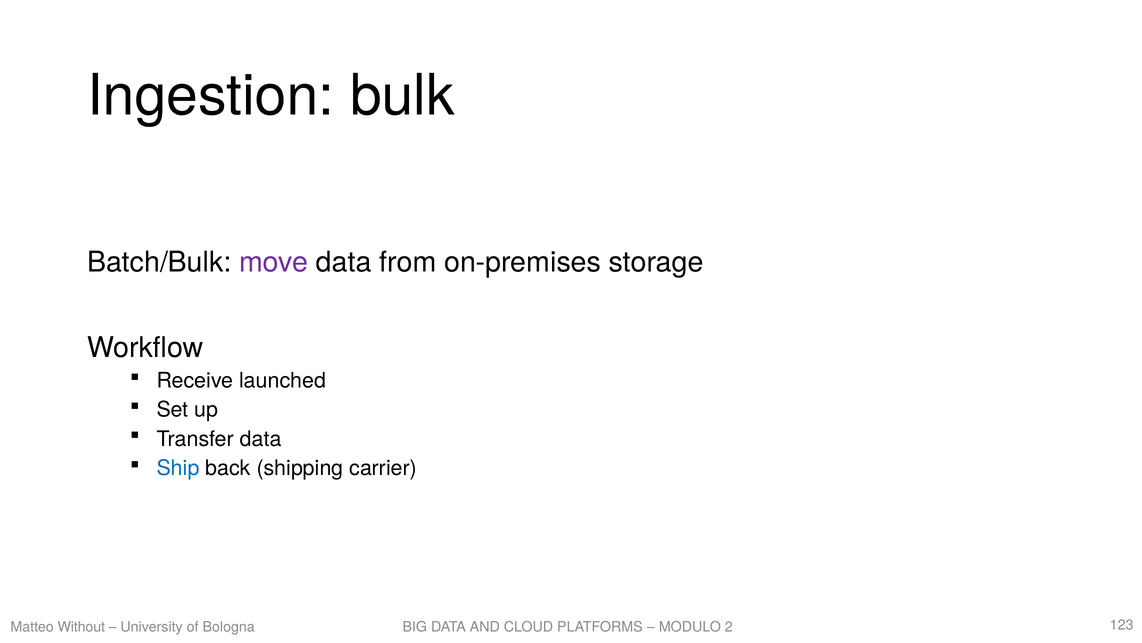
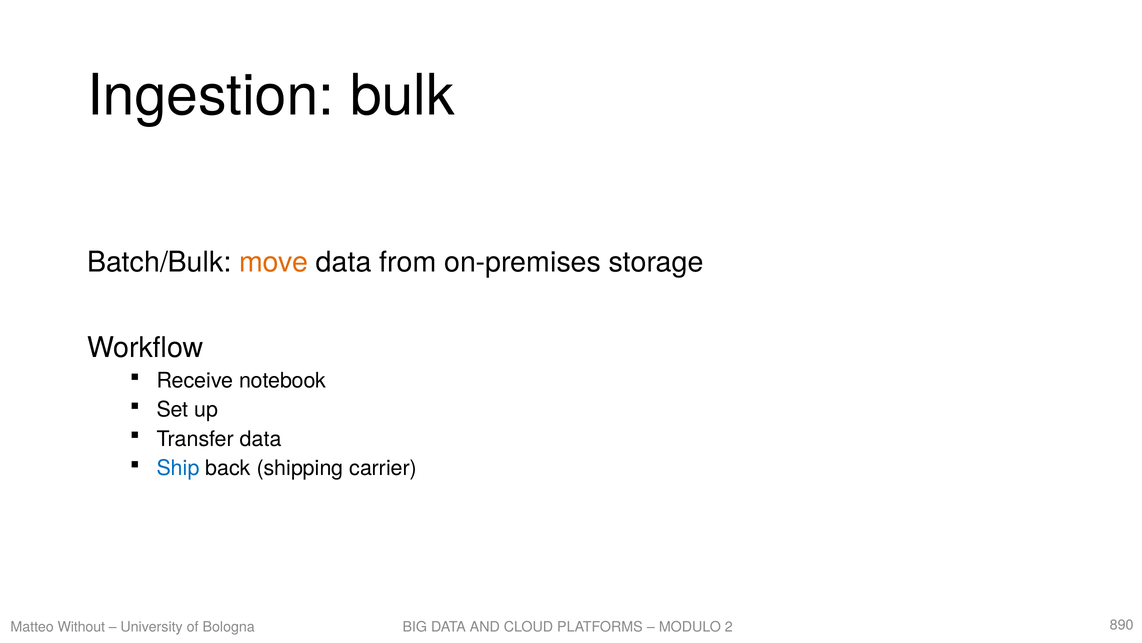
move colour: purple -> orange (274, 262)
launched: launched -> notebook (283, 380)
123: 123 -> 890 (1122, 625)
